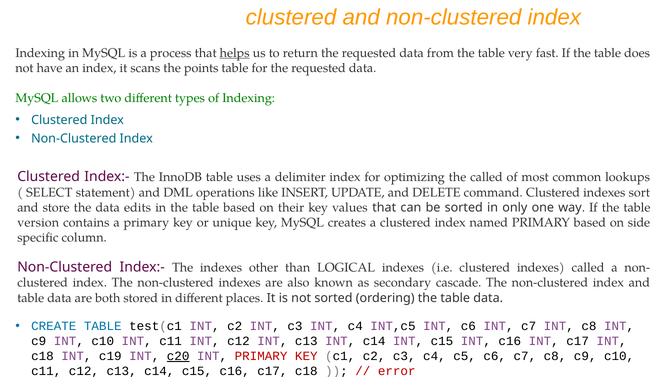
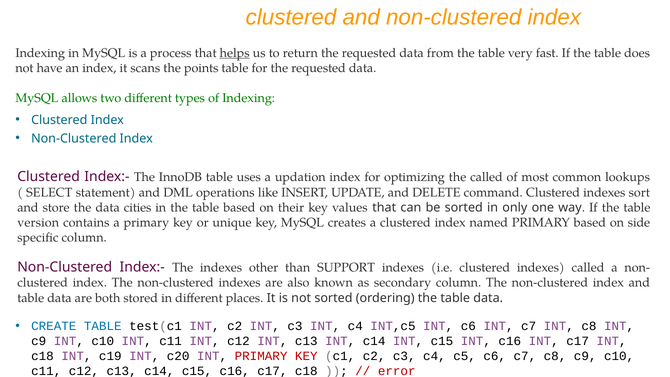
delimiter: delimiter -> updation (300, 177)
edits: edits -> cities (138, 207)
LOGICAL: LOGICAL -> SUPPORT (346, 267)
secondary cascade: cascade -> column (459, 283)
c20 underline: present -> none (178, 356)
